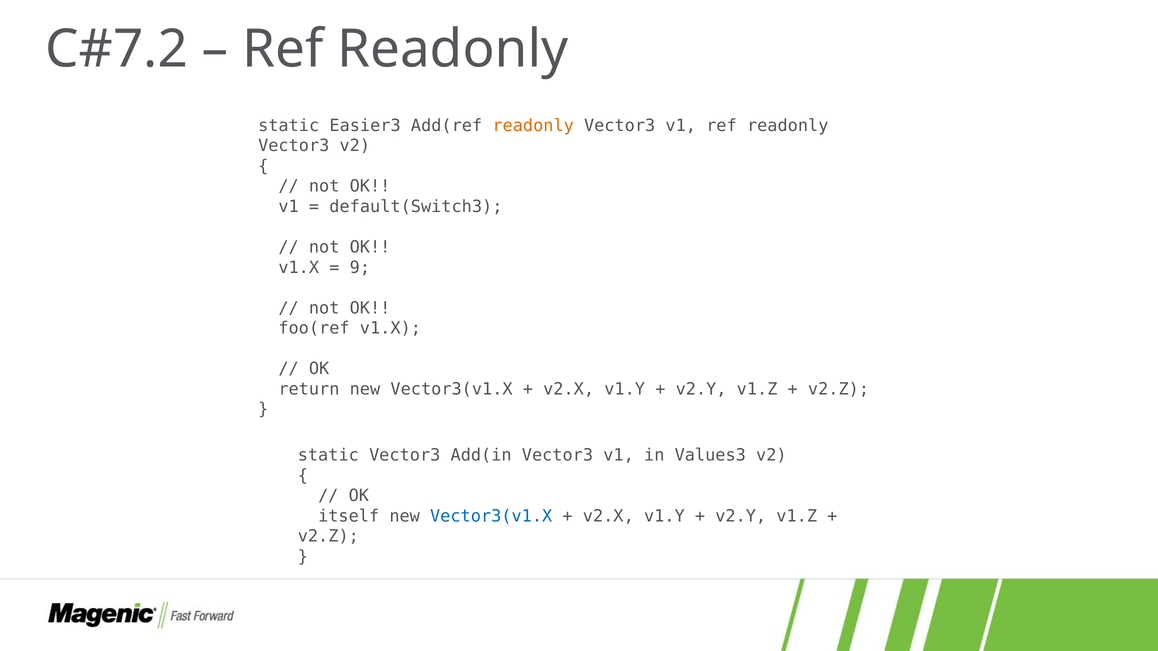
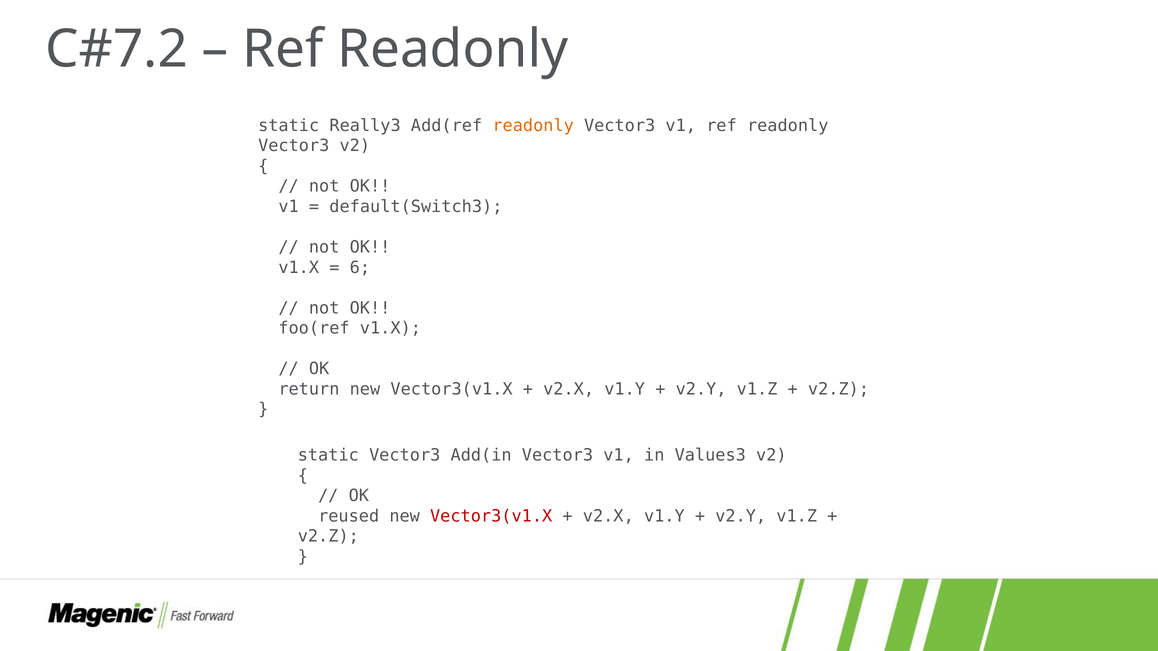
Easier3: Easier3 -> Really3 (365, 126)
9: 9 -> 6 (360, 268)
itself: itself -> reused (349, 516)
Vector3(v1.X colour: blue -> red (491, 516)
